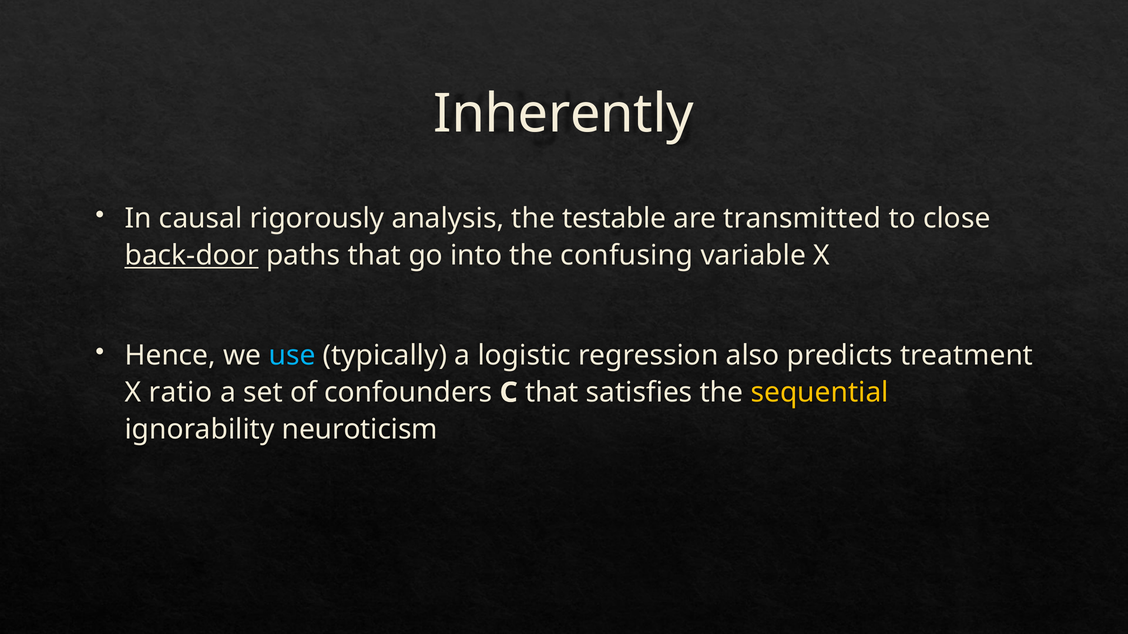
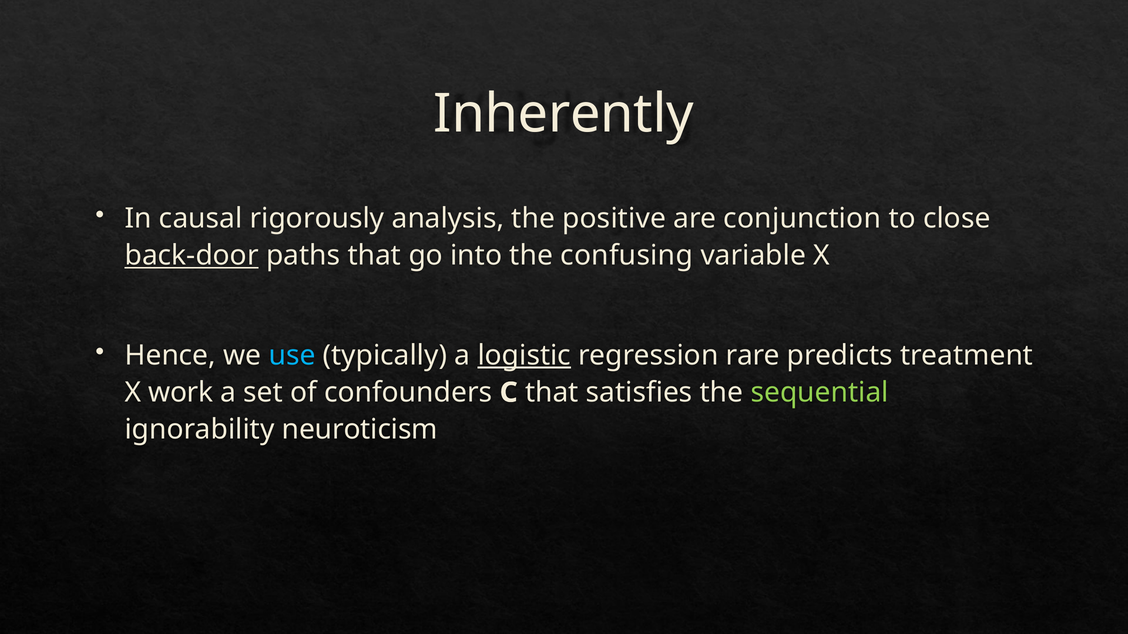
testable: testable -> positive (614, 219)
transmitted: transmitted -> conjunction (802, 219)
logistic underline: none -> present (524, 356)
also: also -> rare (753, 356)
ratio: ratio -> work (181, 393)
sequential colour: yellow -> light green (820, 393)
